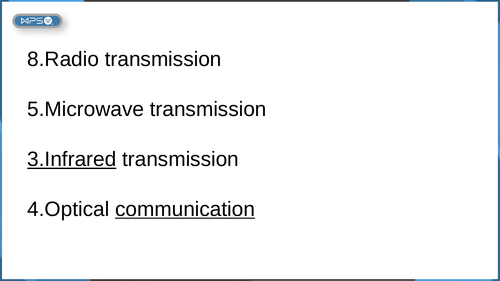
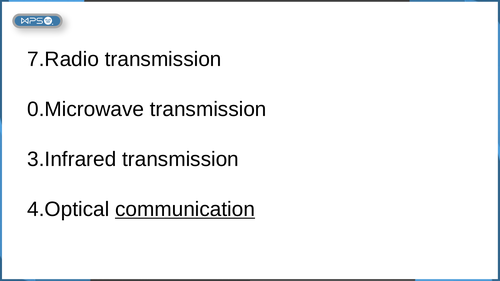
8.Radio: 8.Radio -> 7.Radio (63, 59)
5.Microwave: 5.Microwave -> 0.Microwave (86, 109)
3.Infrared underline: present -> none (72, 159)
